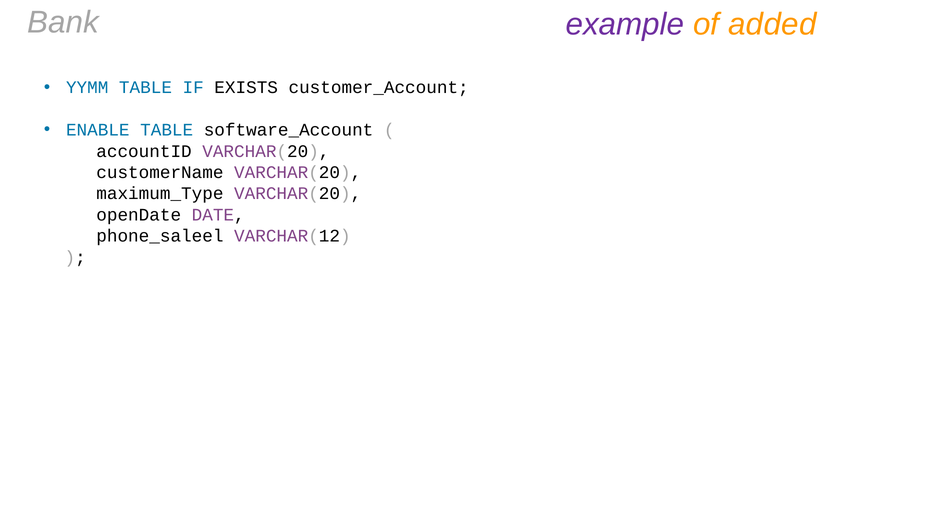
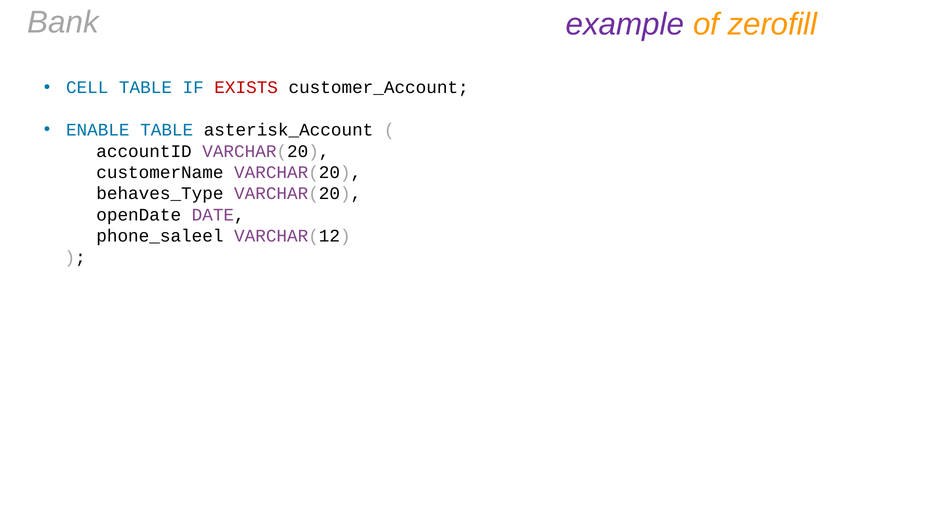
added: added -> zerofill (773, 25)
YYMM: YYMM -> CELL (87, 88)
EXISTS colour: black -> red (246, 88)
software_Account: software_Account -> asterisk_Account (289, 130)
maximum_Type: maximum_Type -> behaves_Type (160, 194)
